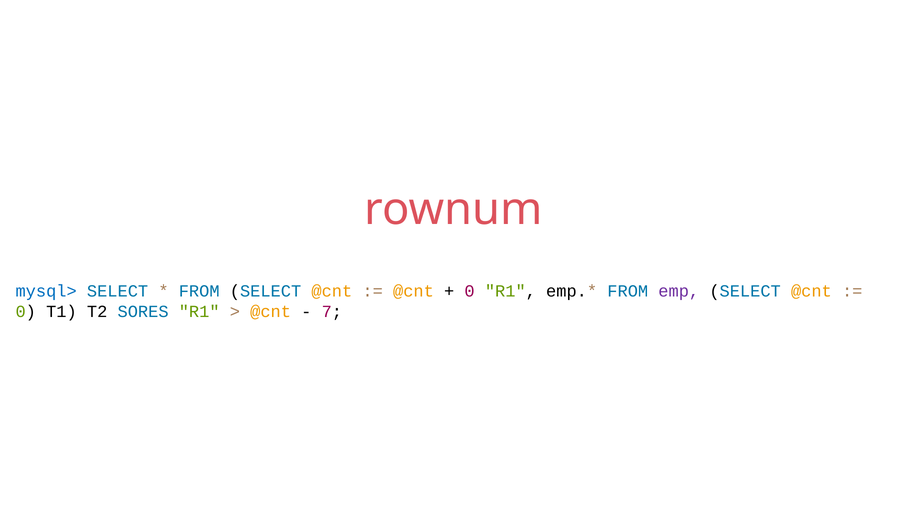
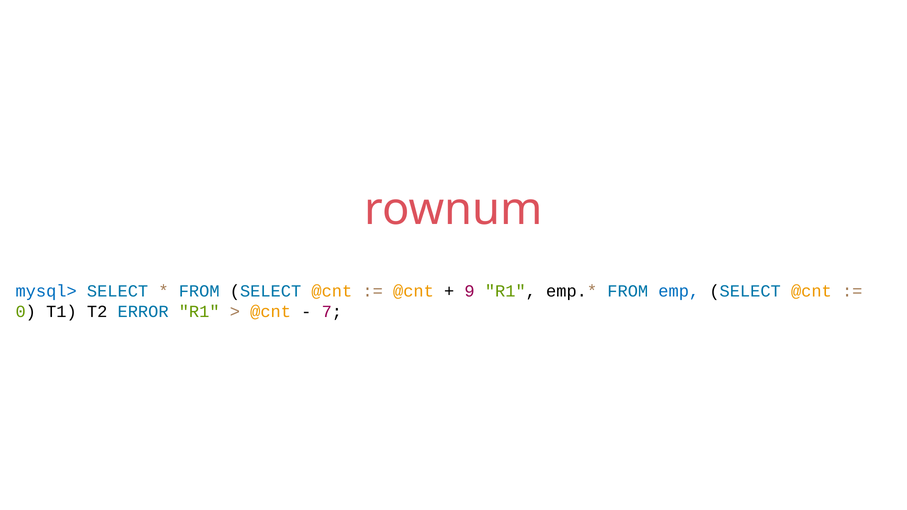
0: 0 -> 9 (470, 291)
emp colour: purple -> blue (679, 291)
SORES: SORES -> ERROR (143, 312)
